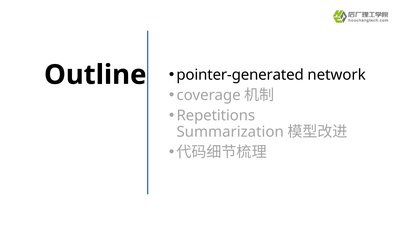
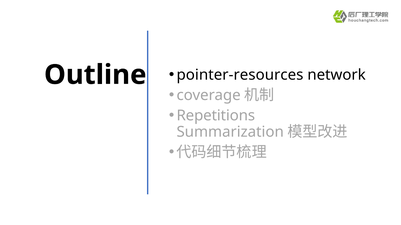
pointer-generated: pointer-generated -> pointer-resources (240, 75)
